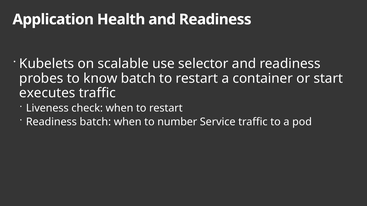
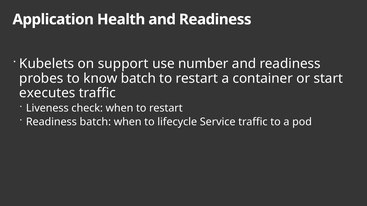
scalable: scalable -> support (123, 64)
selector: selector -> number (203, 64)
number: number -> lifecycle (177, 122)
